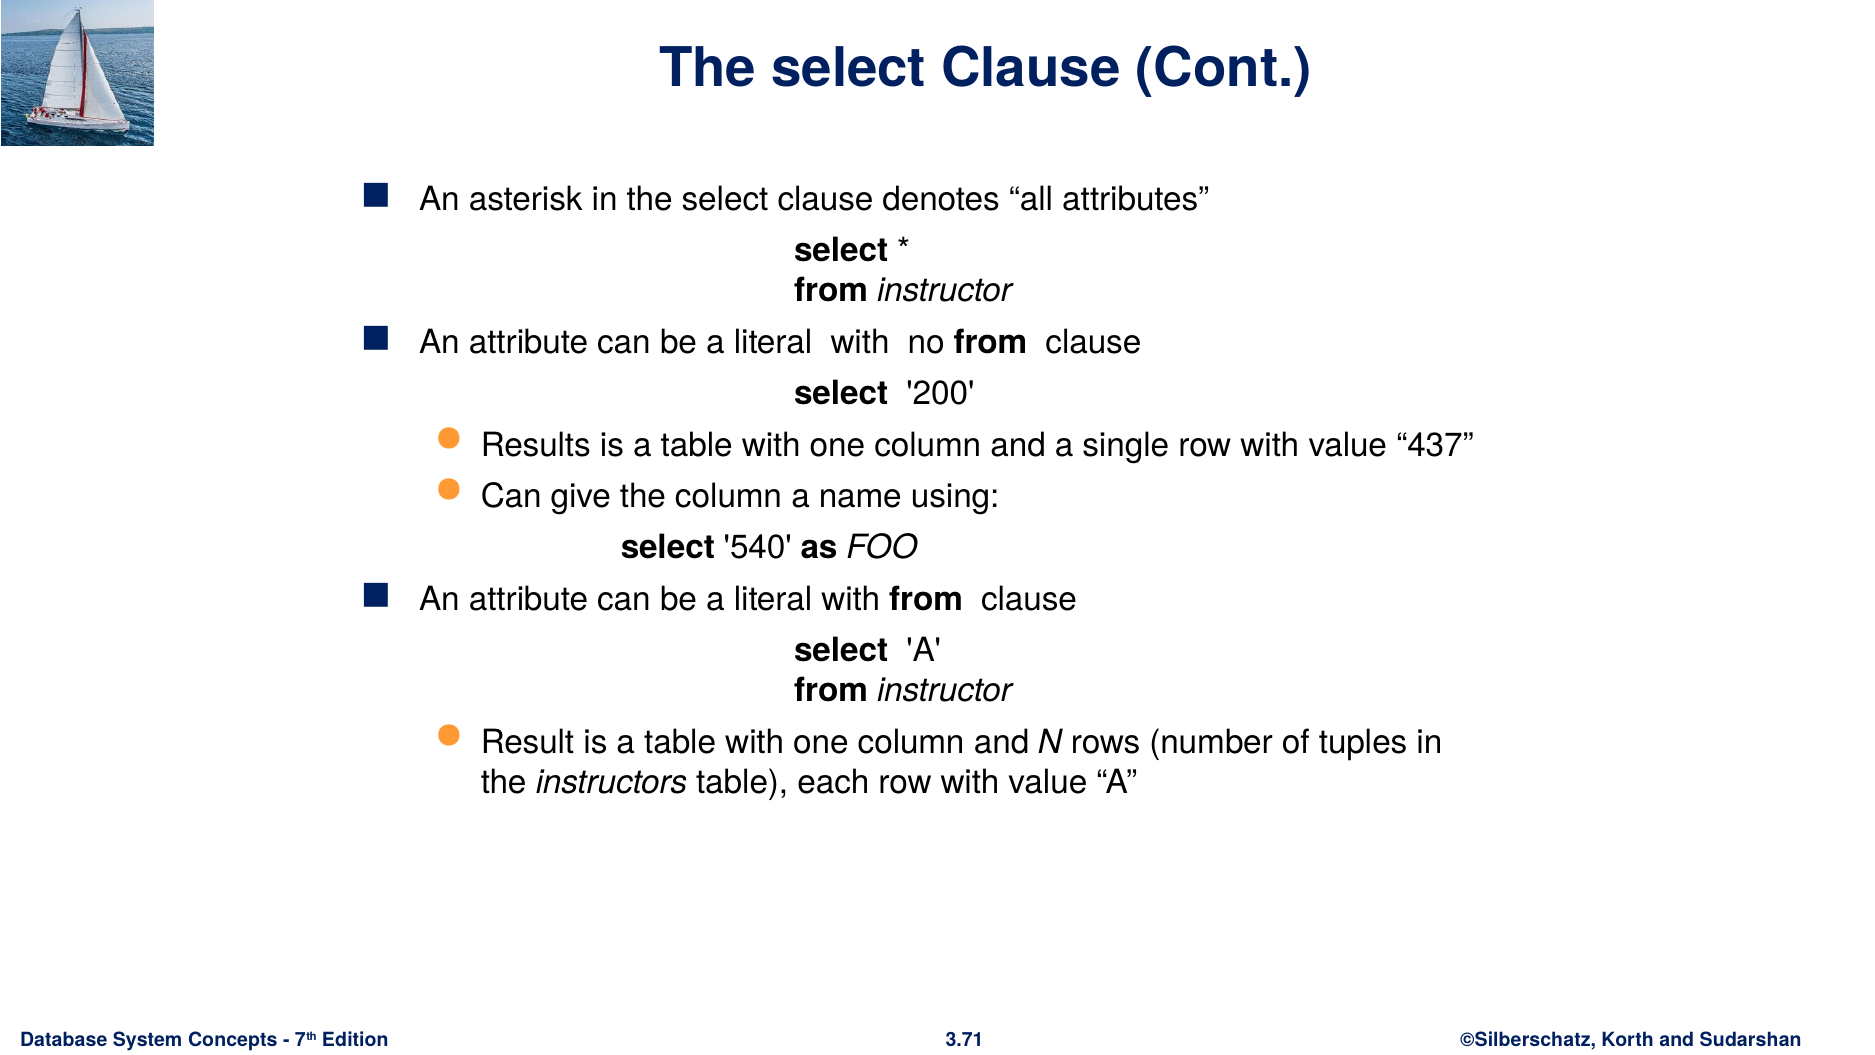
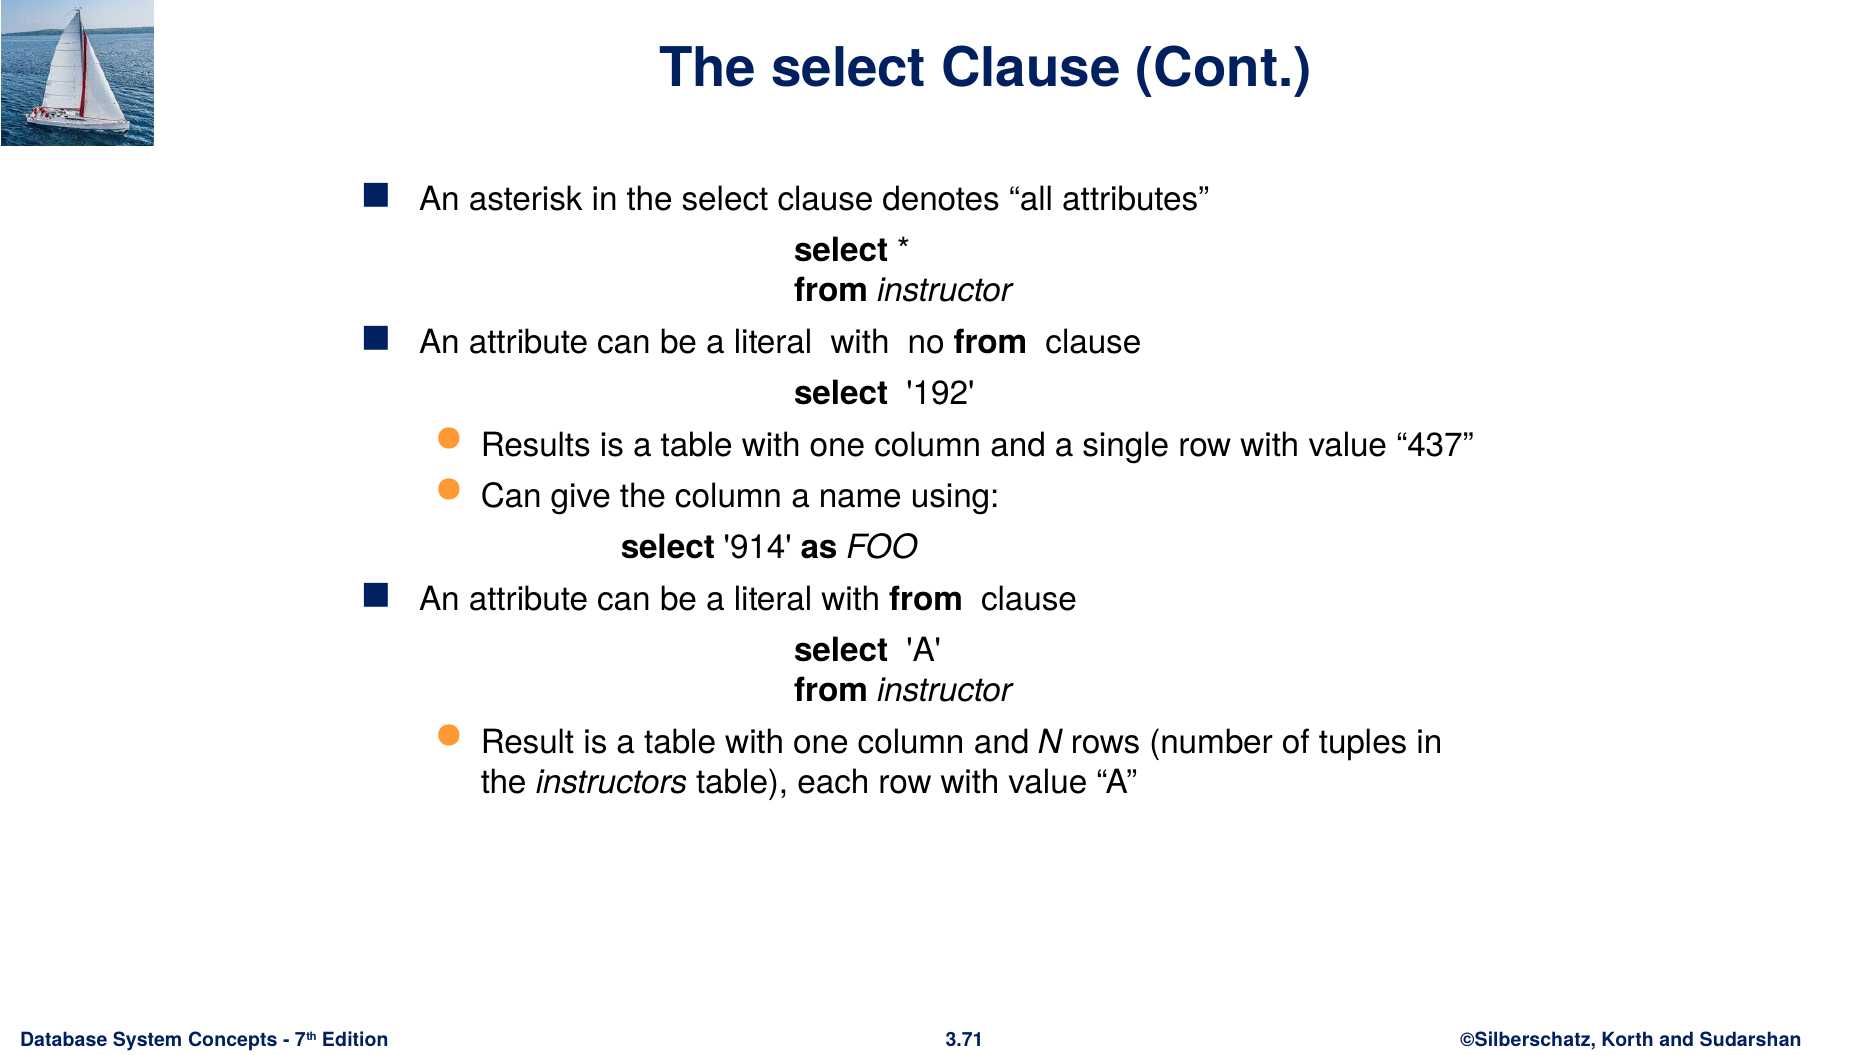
200: 200 -> 192 (940, 393)
540: 540 -> 914 (758, 548)
